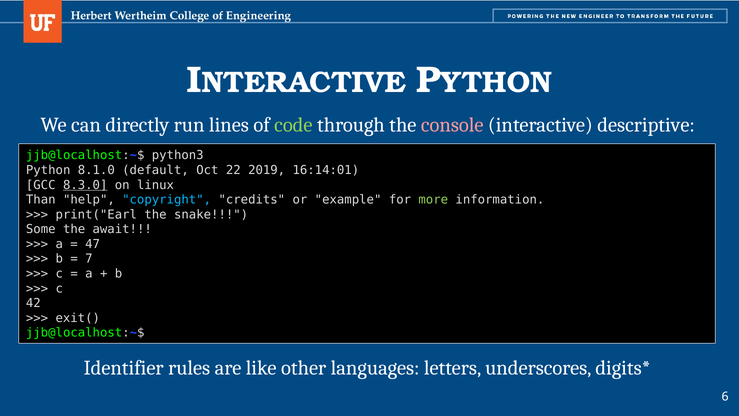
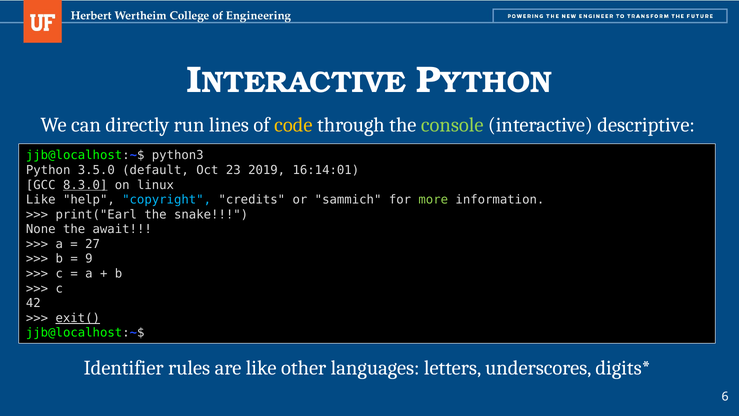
code colour: light green -> yellow (293, 125)
console colour: pink -> light green (452, 125)
8.1.0: 8.1.0 -> 3.5.0 (96, 170)
22: 22 -> 23 (233, 170)
Than: Than -> Like (41, 200)
example: example -> sammich (348, 200)
Some: Some -> None (41, 229)
47: 47 -> 27 (93, 244)
7: 7 -> 9 (89, 259)
exit( underline: none -> present (78, 318)
